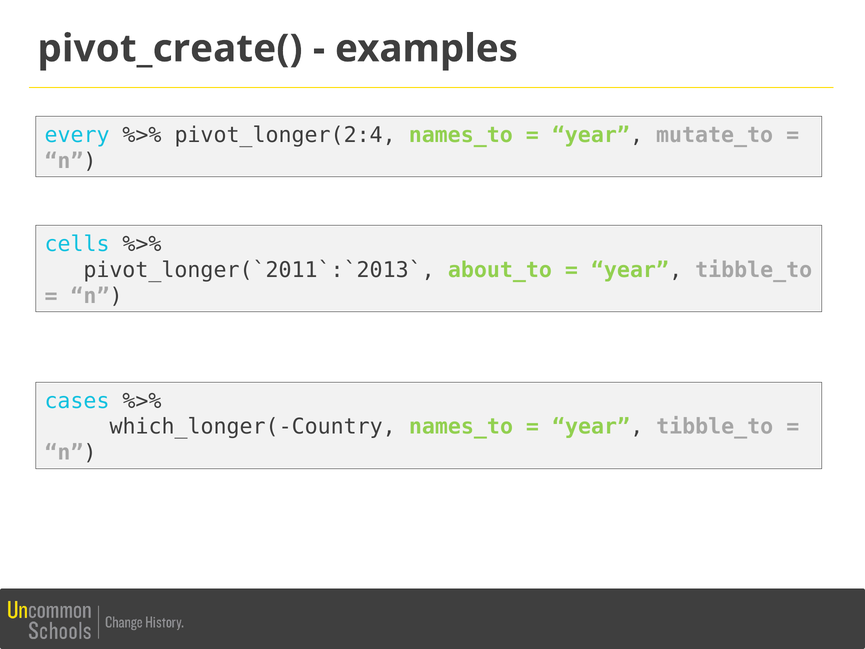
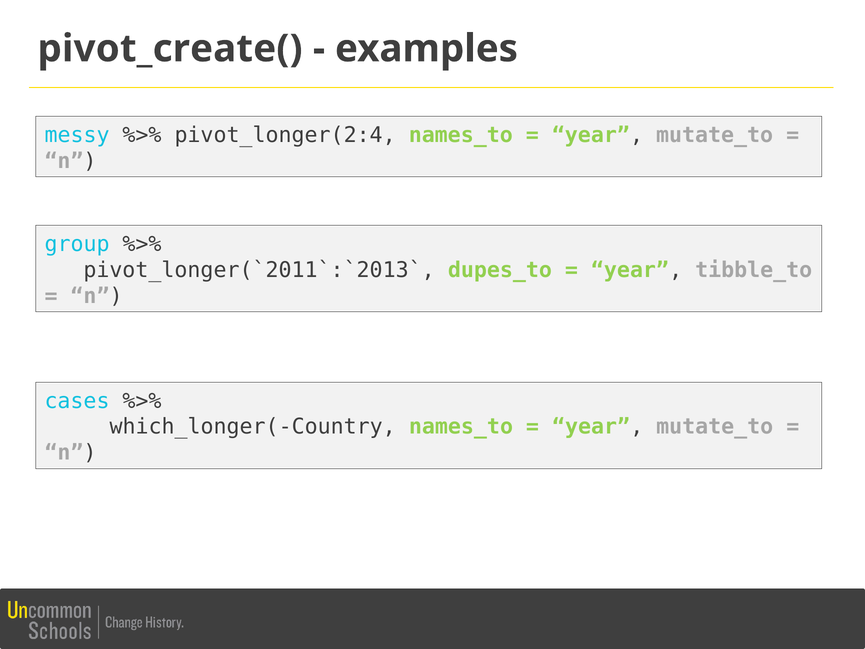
every: every -> messy (77, 135)
cells: cells -> group (77, 244)
about_to: about_to -> dupes_to (500, 270)
tibble_to: tibble_to -> mutate_to (715, 427)
